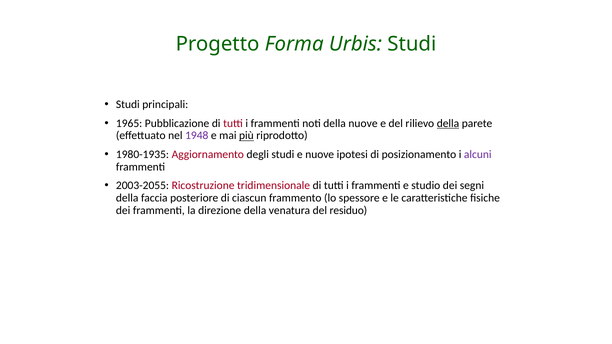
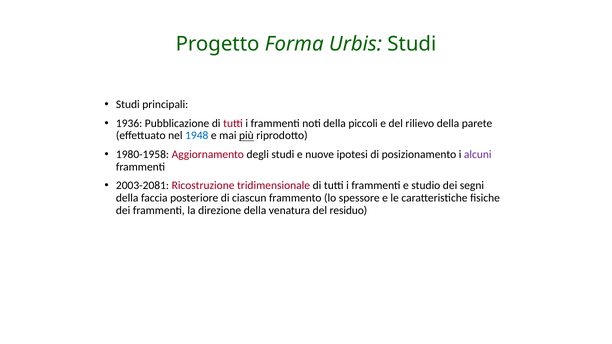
1965: 1965 -> 1936 (129, 123)
della nuove: nuove -> piccoli (363, 123)
della underline: present -> none (448, 123)
1948 colour: purple -> blue (197, 136)
1980-1935: 1980-1935 -> 1980-1958 (143, 155)
2003-2055: 2003-2055 -> 2003-2081 (143, 186)
